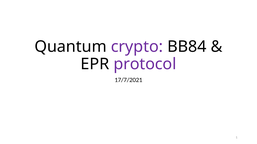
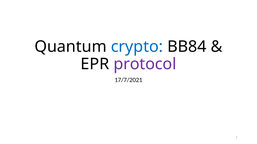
crypto colour: purple -> blue (137, 47)
